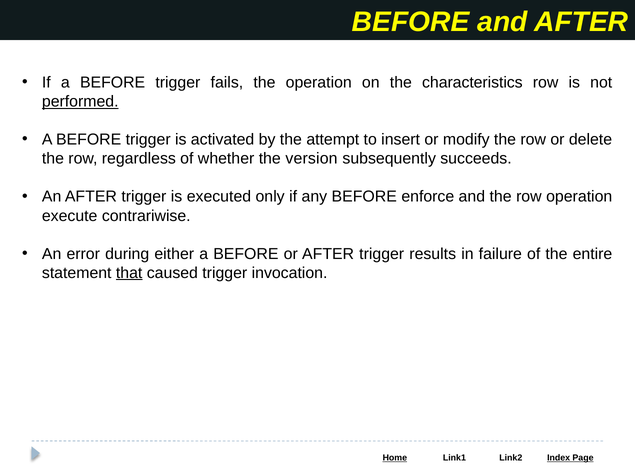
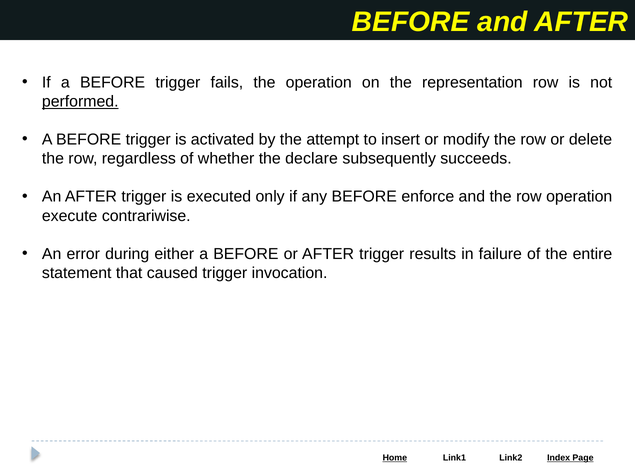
characteristics: characteristics -> representation (472, 83)
version: version -> declare (312, 159)
that underline: present -> none (129, 273)
